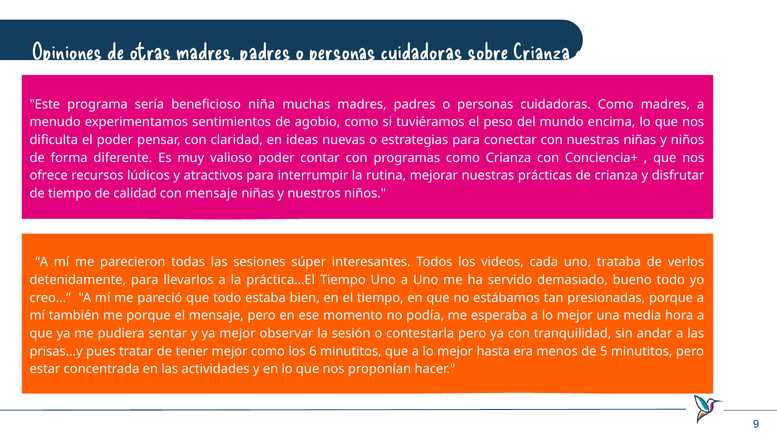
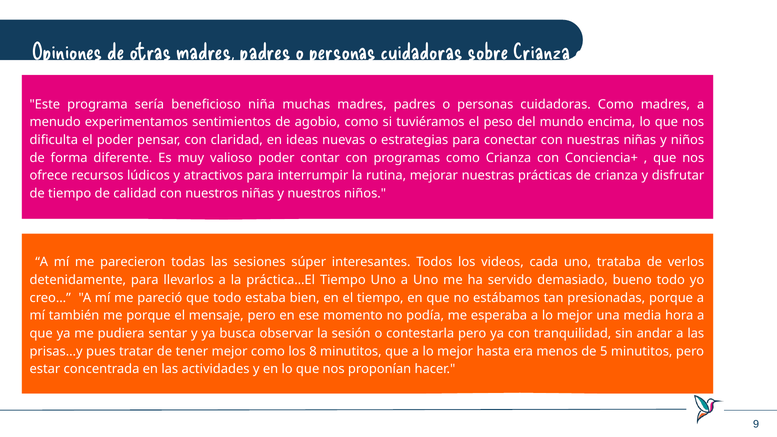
con mensaje: mensaje -> nuestros (212, 194)
ya mejor: mejor -> busca (237, 334)
6: 6 -> 8 (313, 351)
